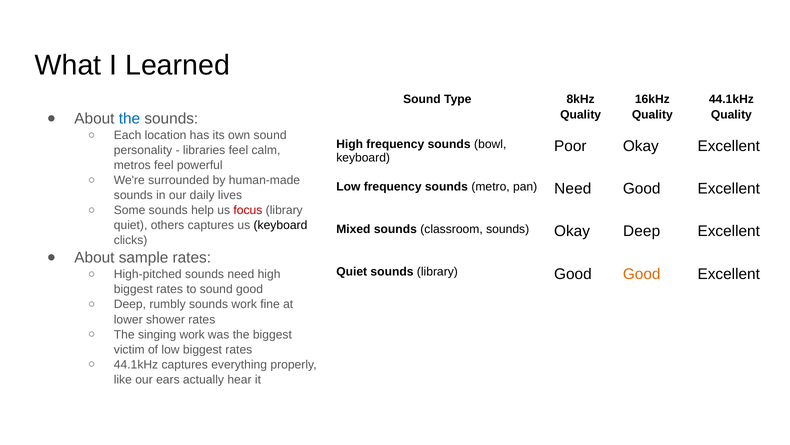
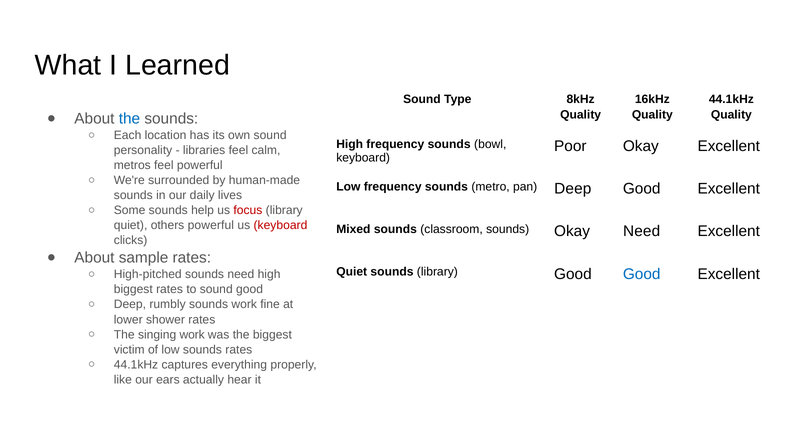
pan Need: Need -> Deep (573, 189)
others captures: captures -> powerful (211, 225)
keyboard colour: black -> red (280, 225)
Okay Deep: Deep -> Need (642, 231)
Good colour: orange -> blue (642, 274)
low biggest: biggest -> sounds (202, 349)
